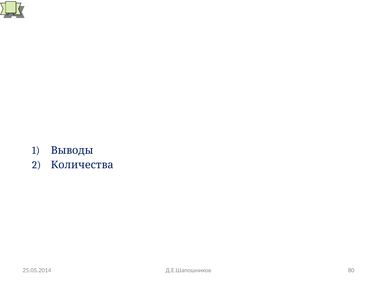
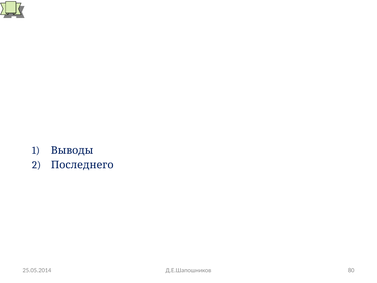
Количества: Количества -> Последнего (82, 165)
